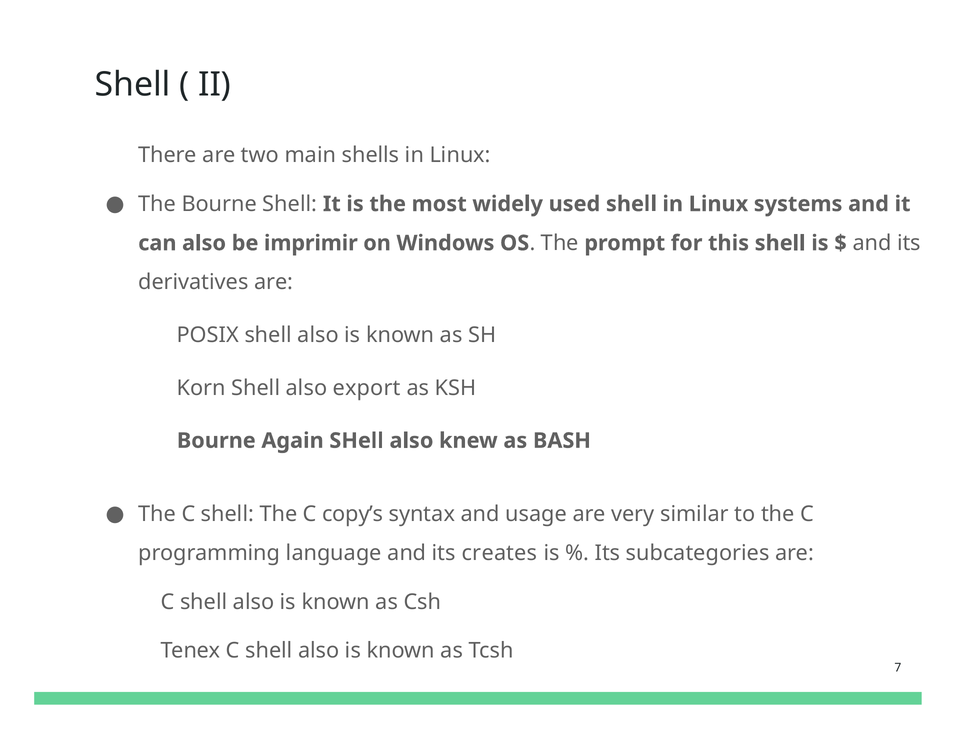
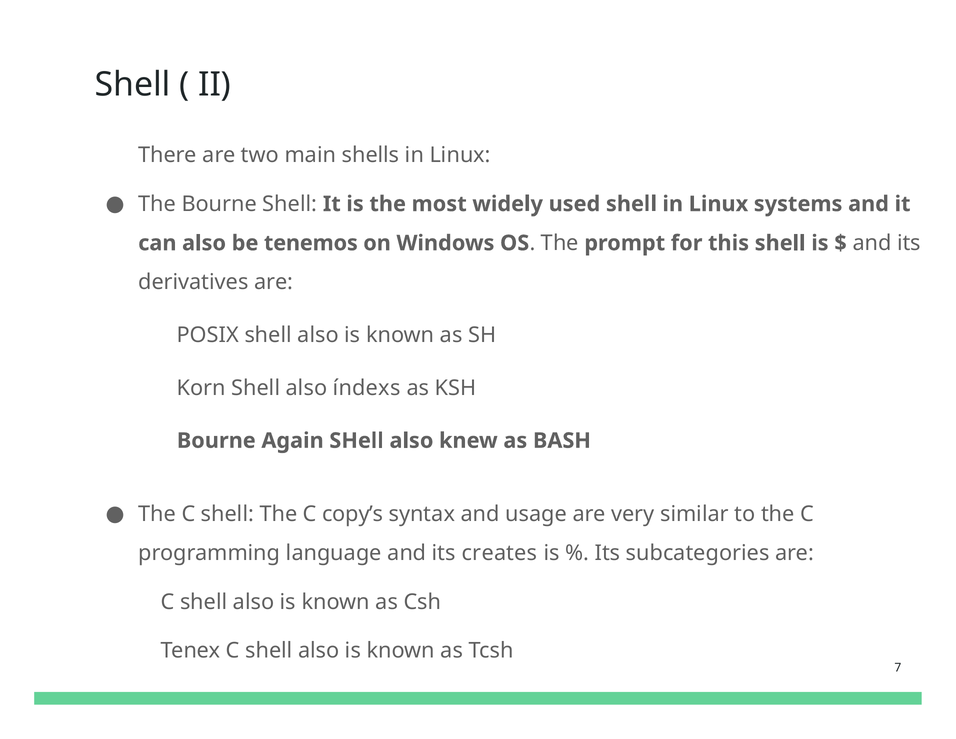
imprimir: imprimir -> tenemos (311, 243)
export: export -> índexs (367, 388)
